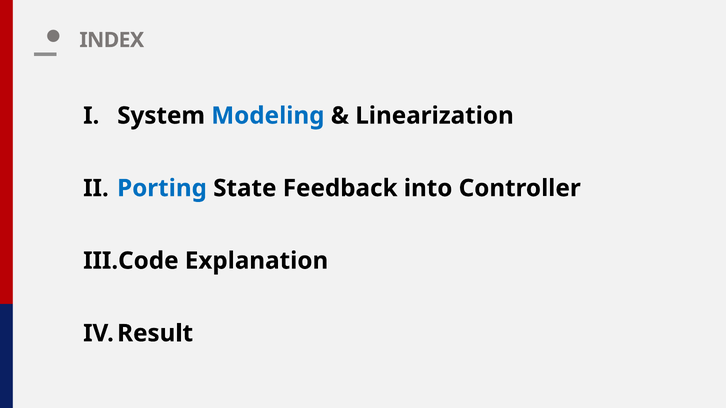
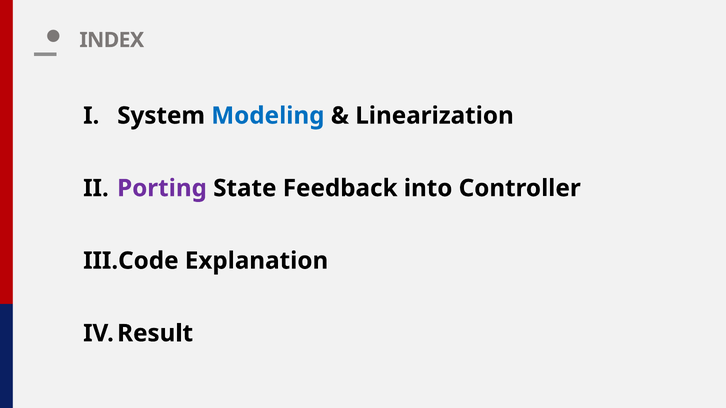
Porting colour: blue -> purple (162, 188)
